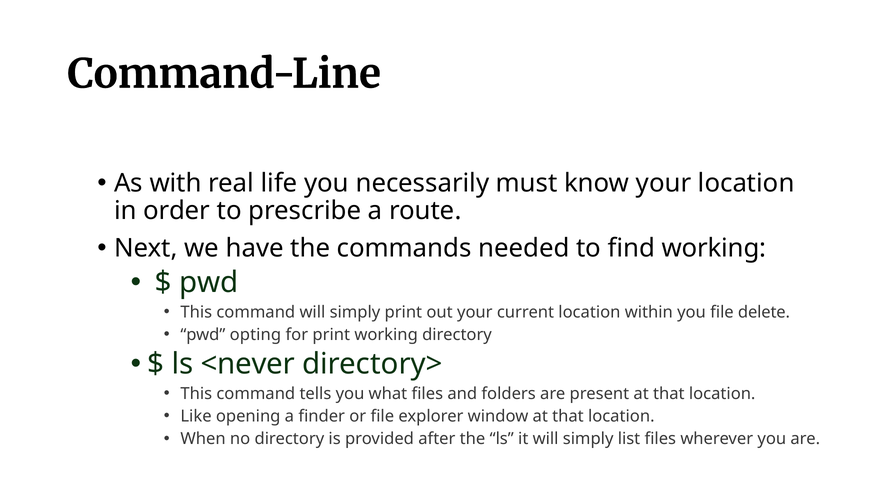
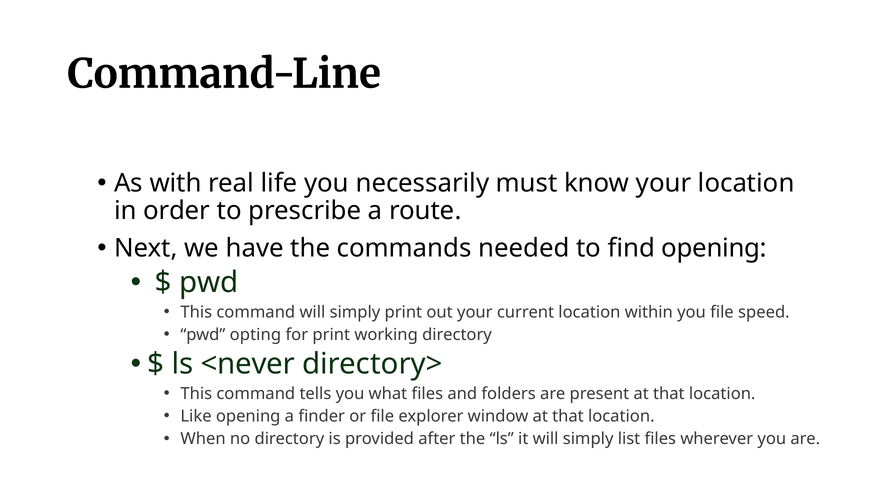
find working: working -> opening (714, 248)
delete: delete -> speed (764, 312)
